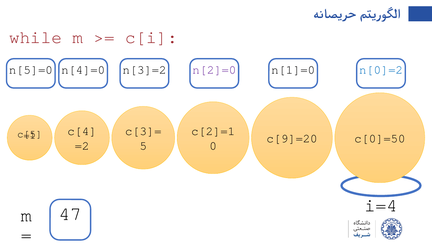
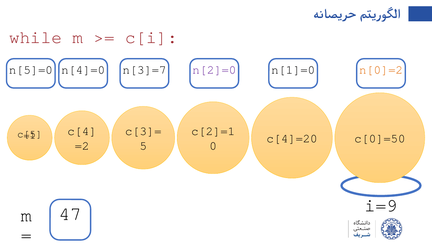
n[3]=2: n[3]=2 -> n[3]=7 (144, 70)
n[0]=2 colour: blue -> orange (381, 70)
c[9]=20: c[9]=20 -> c[4]=20 (292, 139)
i=4: i=4 -> i=9 (381, 206)
